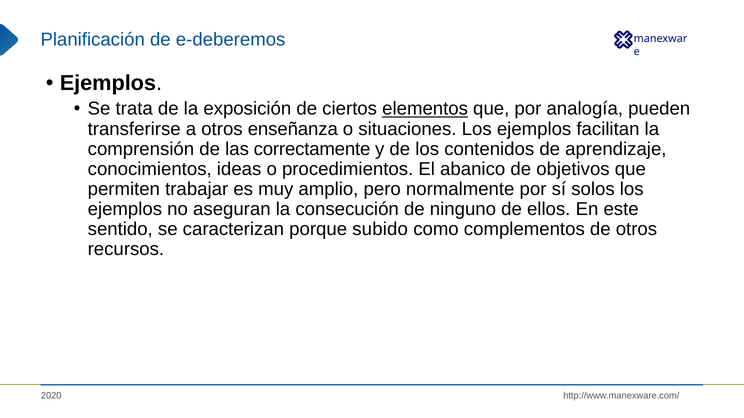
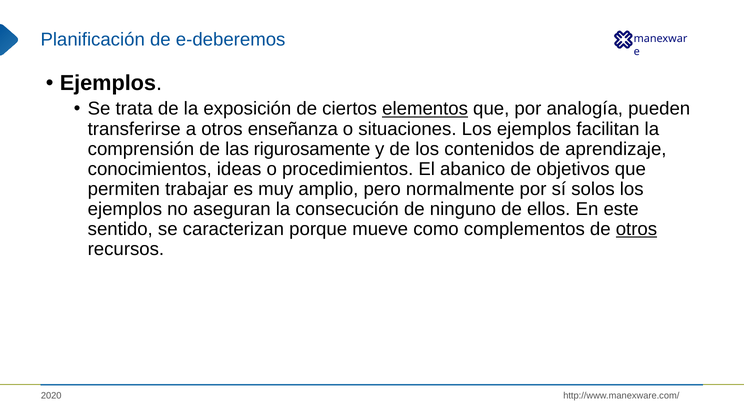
correctamente: correctamente -> rigurosamente (312, 149)
subido: subido -> mueve (380, 229)
otros underline: none -> present (636, 229)
